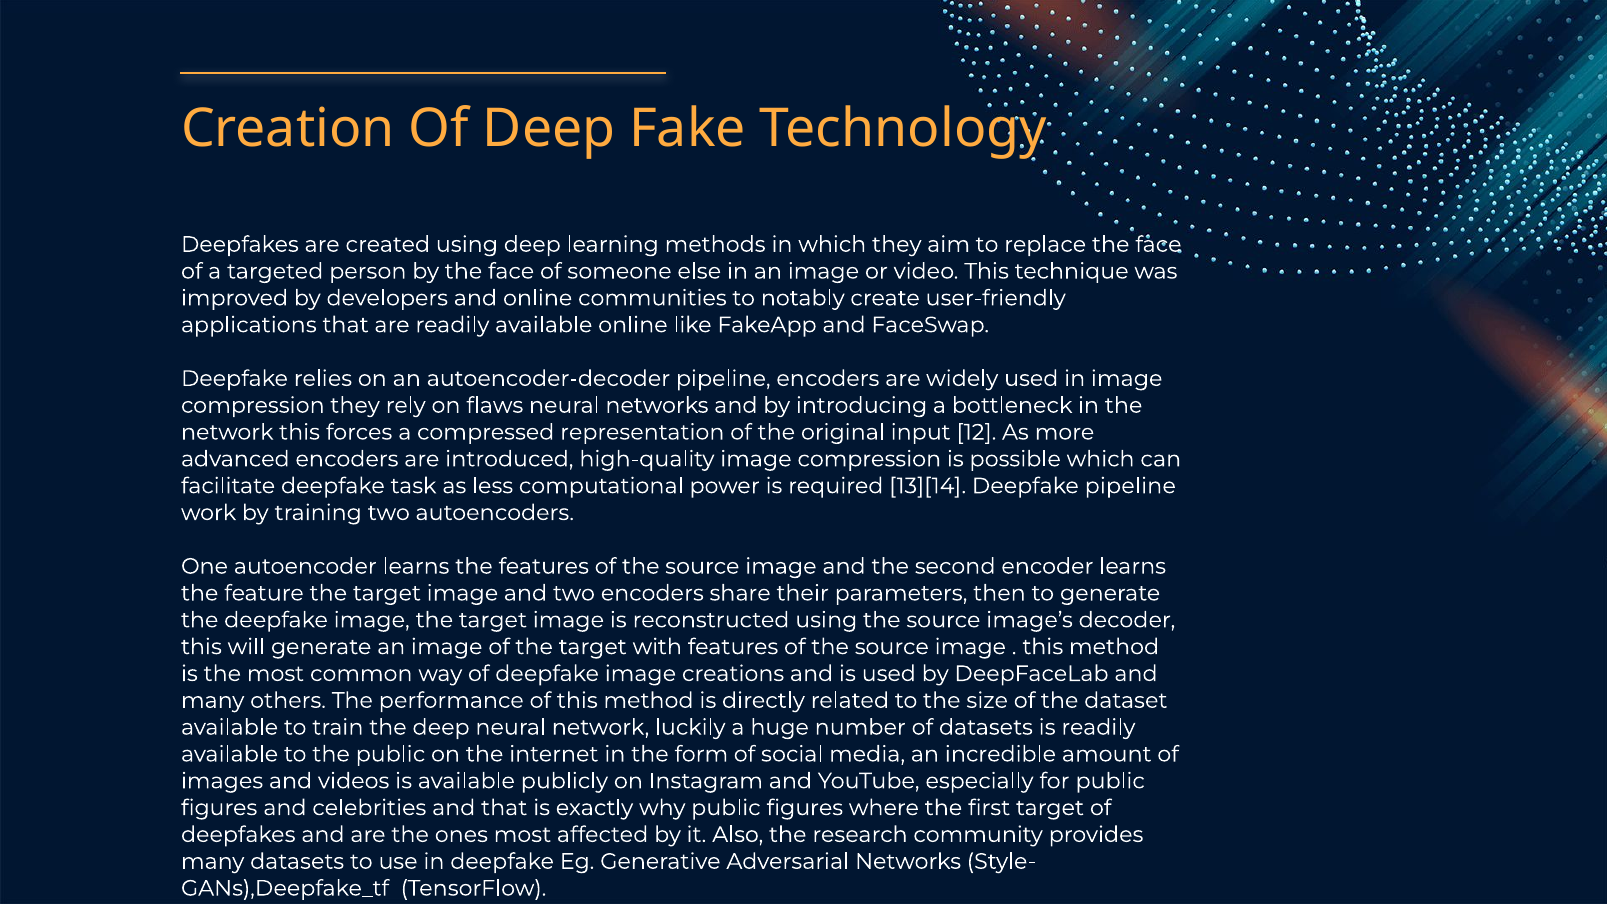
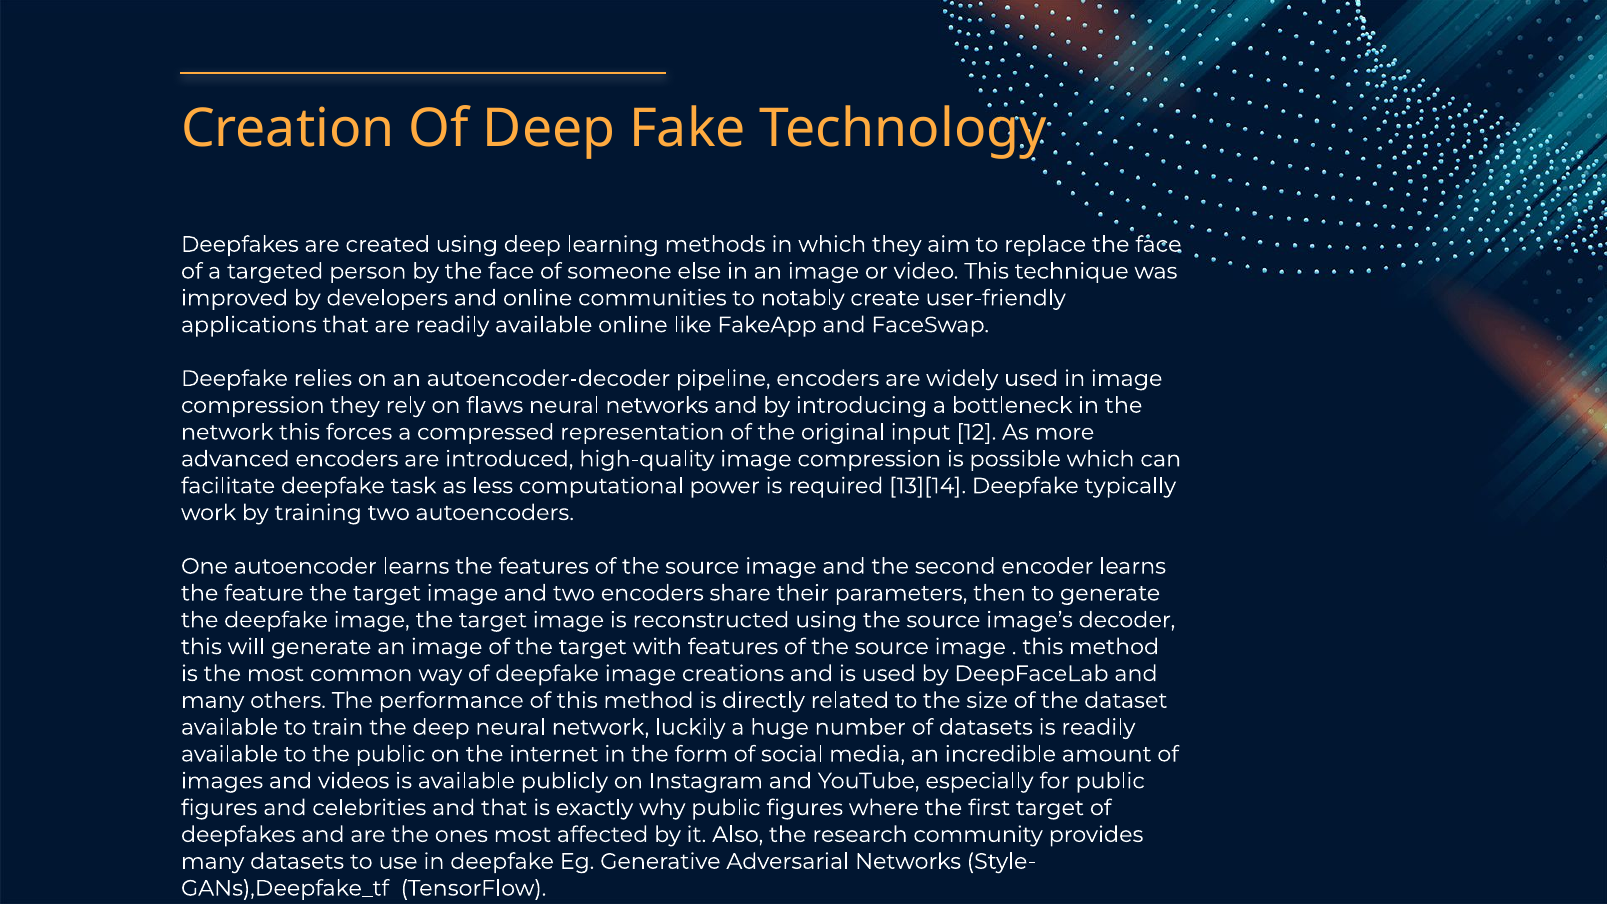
Deepfake pipeline: pipeline -> typically (1130, 486)
